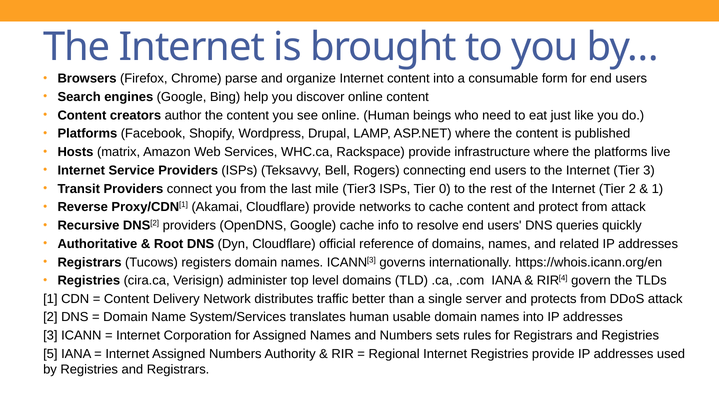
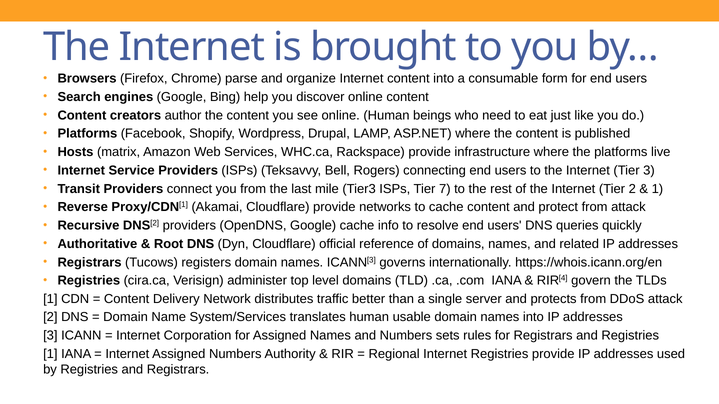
0: 0 -> 7 (445, 189)
5: 5 -> 1 (50, 354)
